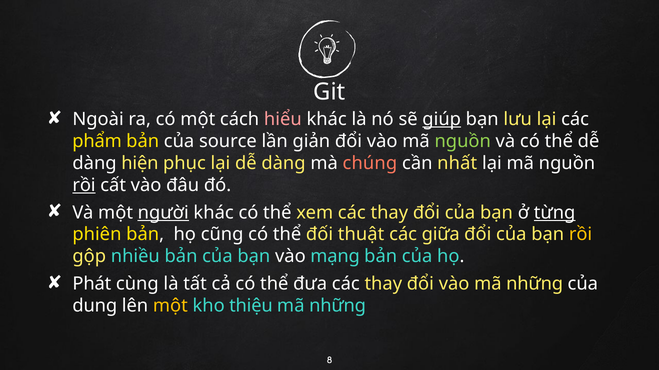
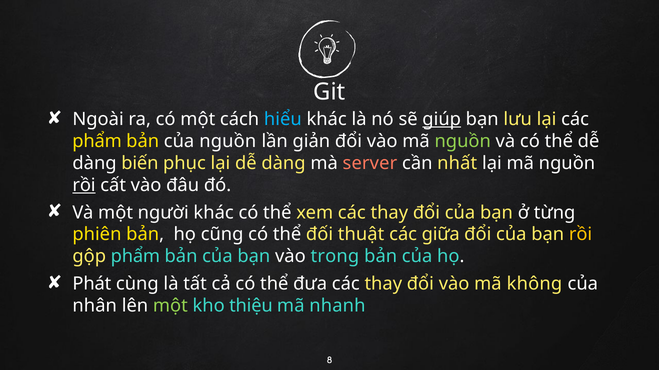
hiểu colour: pink -> light blue (283, 120)
của source: source -> nguồn (228, 142)
hiện: hiện -> biến (140, 163)
chúng: chúng -> server (370, 163)
người underline: present -> none (163, 213)
từng underline: present -> none (555, 213)
gộp nhiều: nhiều -> phẩm (135, 257)
mạng: mạng -> trong (335, 257)
vào mã những: những -> không (534, 284)
dung: dung -> nhân (95, 306)
một colour: yellow -> light green (170, 306)
những: những -> nhanh (337, 306)
